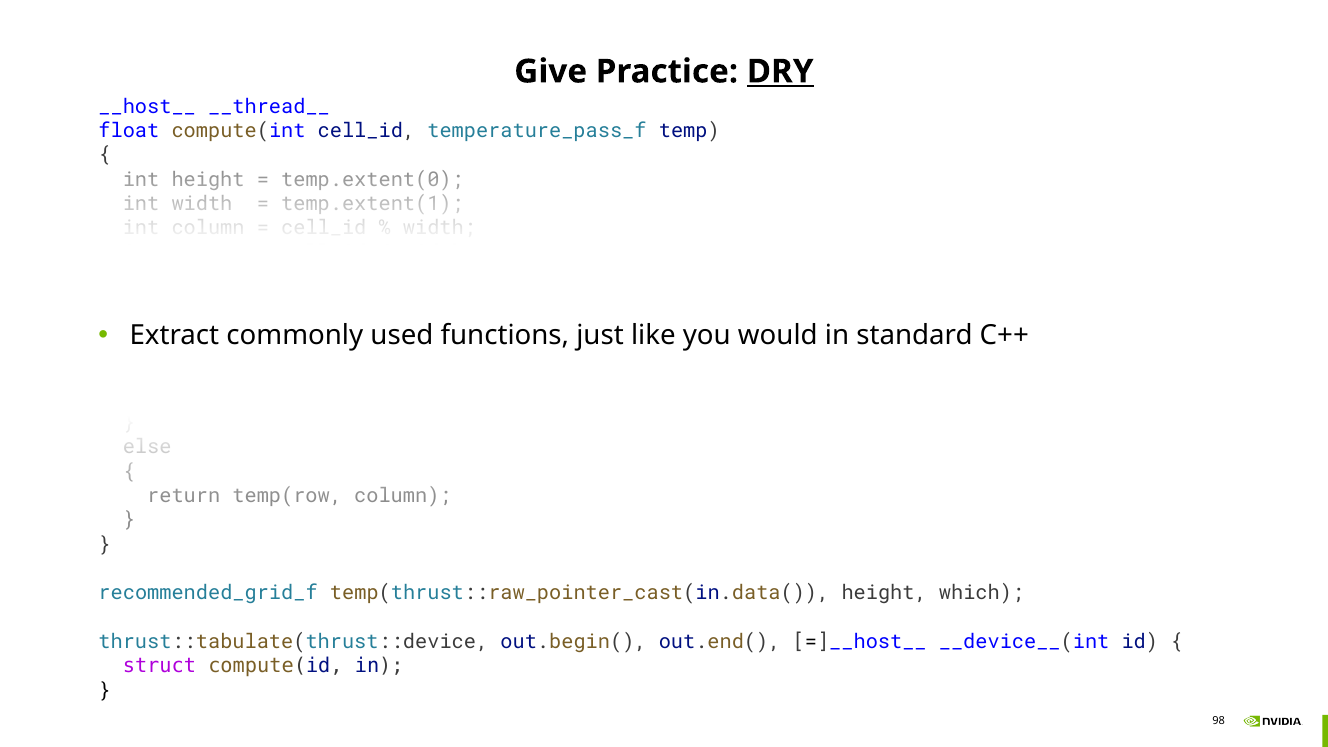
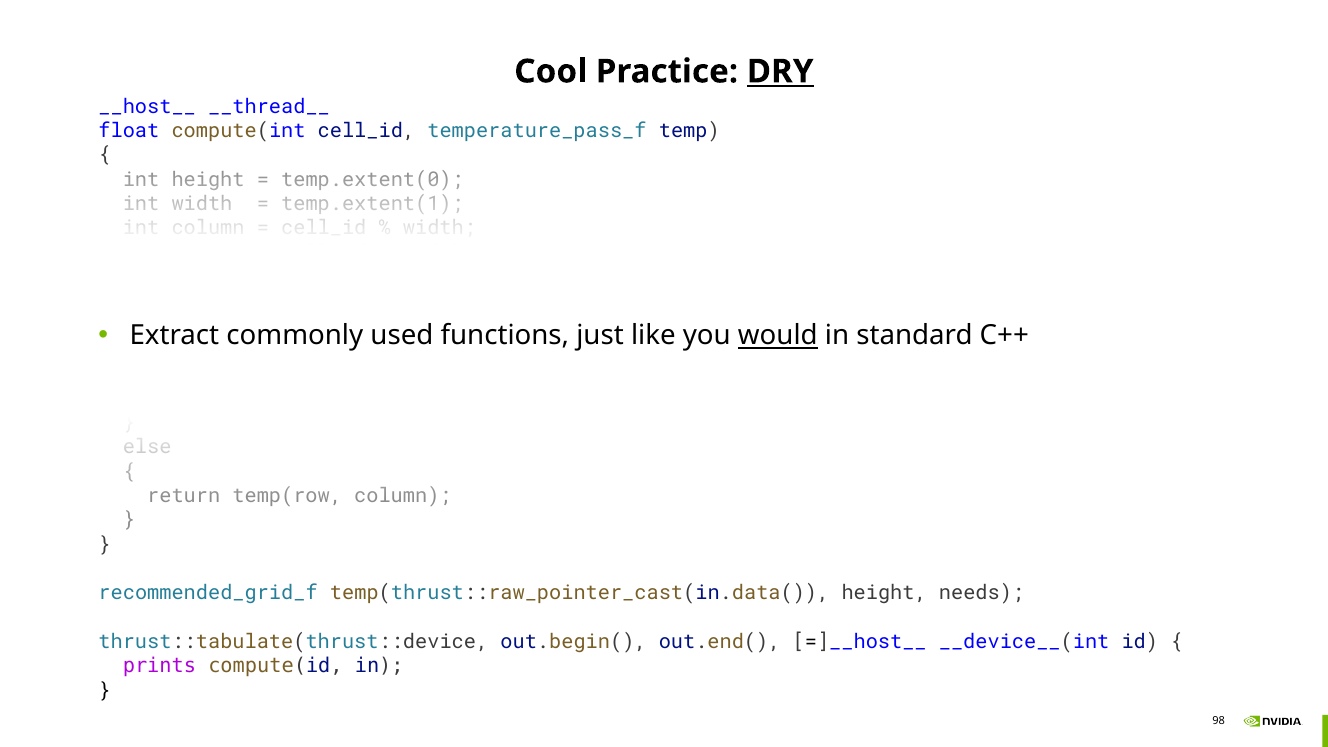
Give: Give -> Cool (551, 72)
would underline: none -> present (778, 336)
which: which -> needs (982, 593)
struct: struct -> prints (159, 666)
